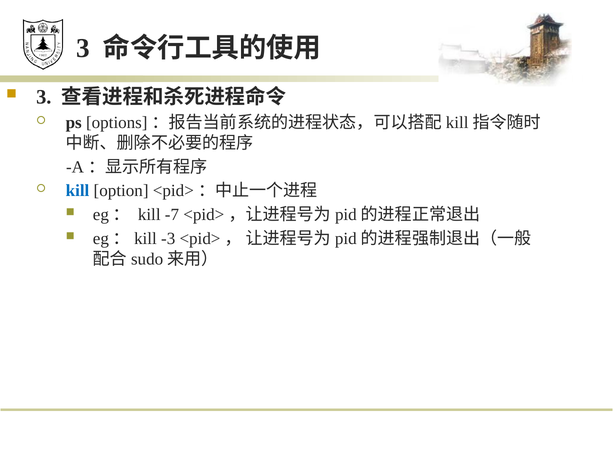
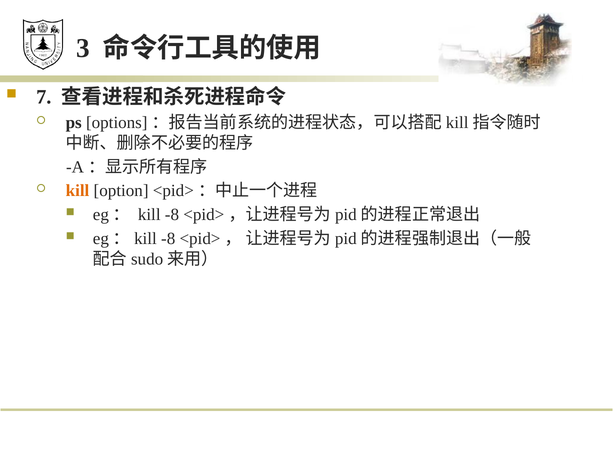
3: 3 -> 7 (44, 97)
kill colour: blue -> orange (78, 191)
kill -7: -7 -> -8 (172, 215)
eg：kill -3: -3 -> -8 (168, 238)
